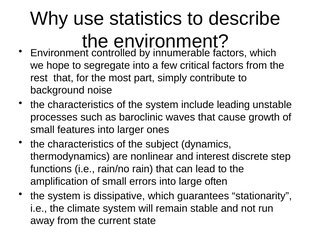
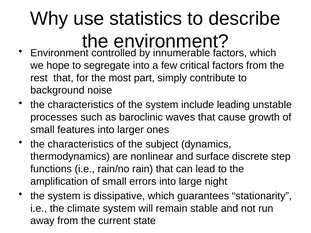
interest: interest -> surface (213, 157)
often: often -> night (216, 182)
